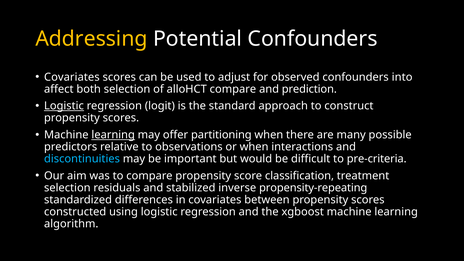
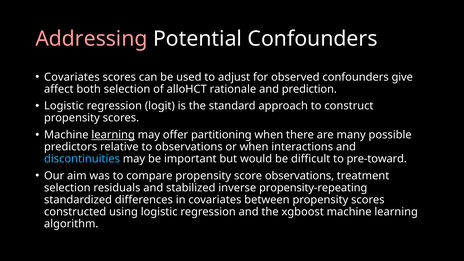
Addressing colour: yellow -> pink (91, 39)
into: into -> give (402, 77)
alloHCT compare: compare -> rationale (233, 89)
Logistic underline: present -> none (64, 106)
pre-criteria: pre-criteria -> pre-toward (377, 159)
score classification: classification -> observations (300, 176)
